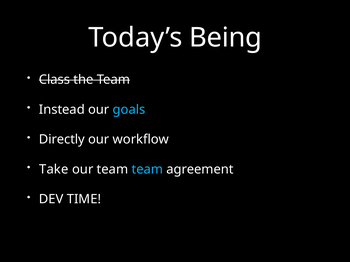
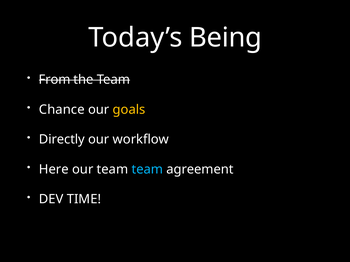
Class: Class -> From (55, 80)
Instead: Instead -> Chance (62, 110)
goals colour: light blue -> yellow (129, 110)
Take: Take -> Here (54, 170)
